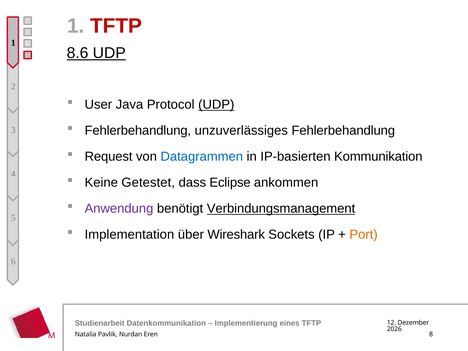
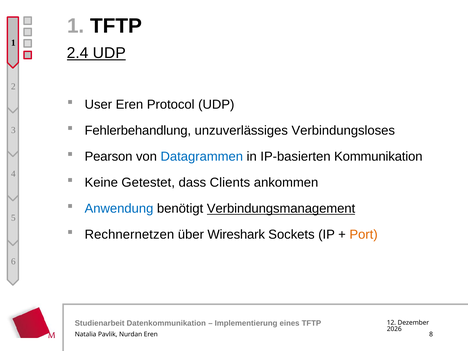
TFTP colour: red -> black (116, 26)
8.6: 8.6 -> 2.4 (78, 53)
User Java: Java -> Eren (129, 105)
UDP underline: present -> none (216, 105)
unzuverlässiges Fehlerbehandlung: Fehlerbehandlung -> Verbindungsloses (343, 131)
Request: Request -> Pearson (109, 157)
Eclipse: Eclipse -> Clients (230, 183)
Anwendung colour: purple -> blue (119, 209)
Implementation: Implementation -> Rechnernetzen (129, 235)
